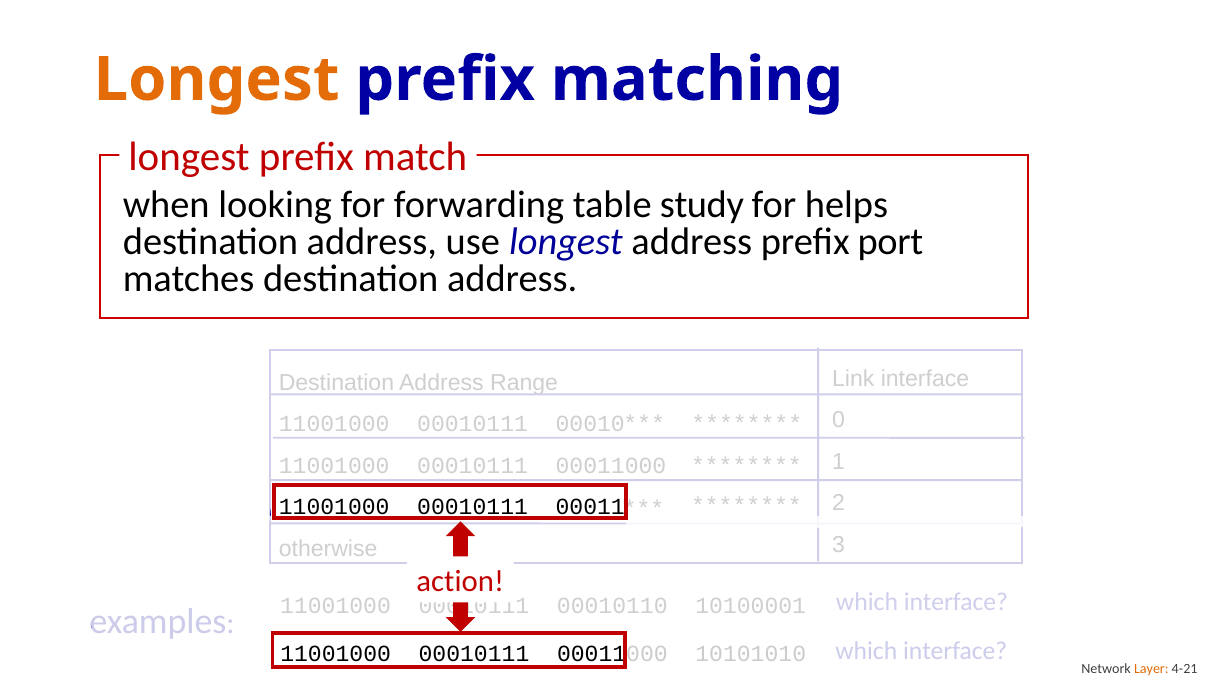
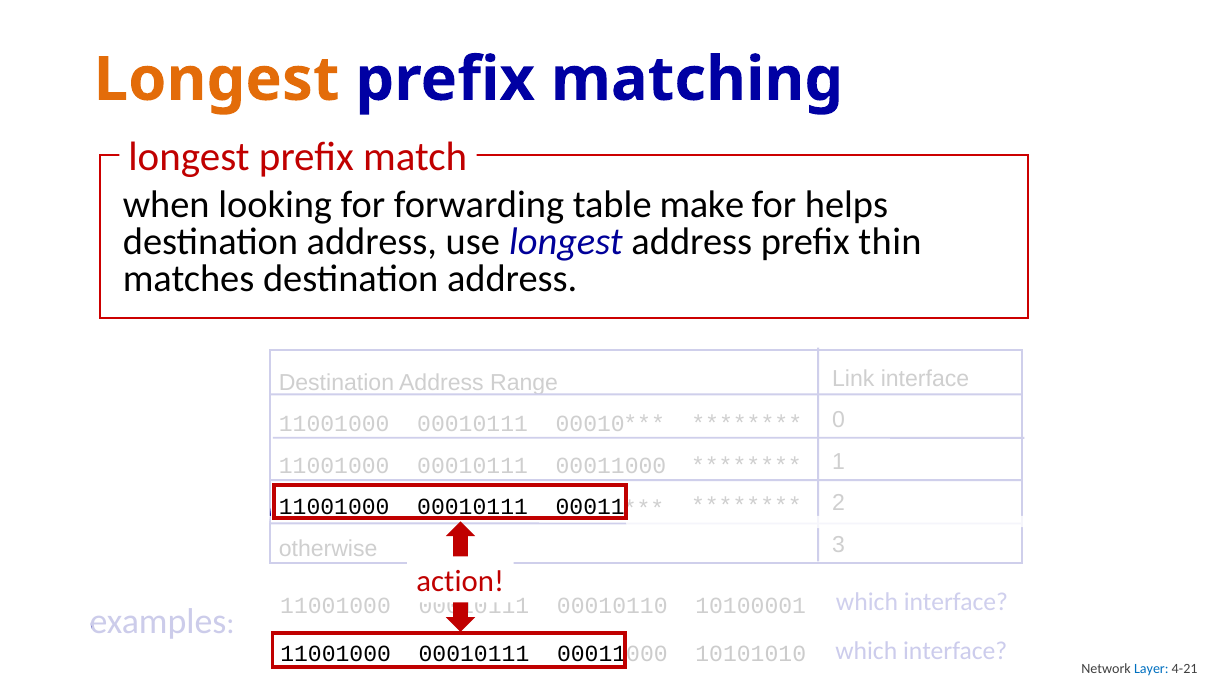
study: study -> make (702, 205)
port: port -> thin (890, 242)
Layer colour: orange -> blue (1151, 669)
